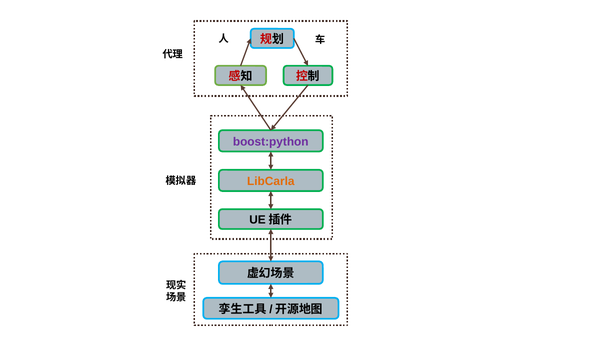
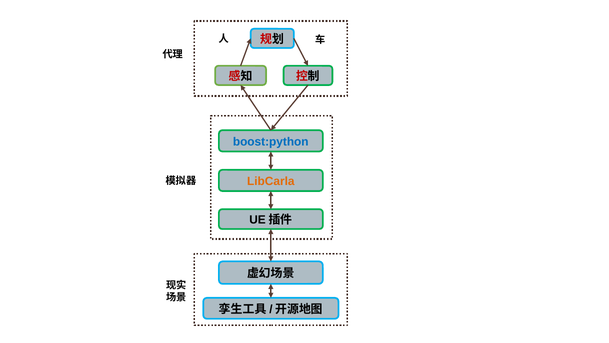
boost:python colour: purple -> blue (271, 141)
